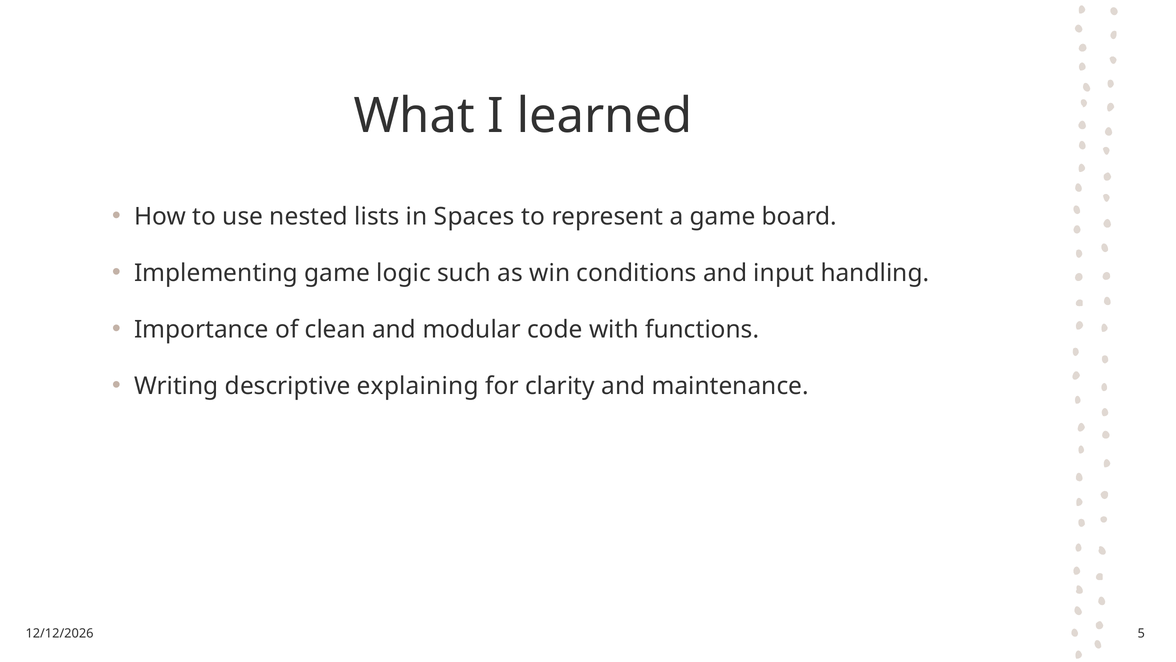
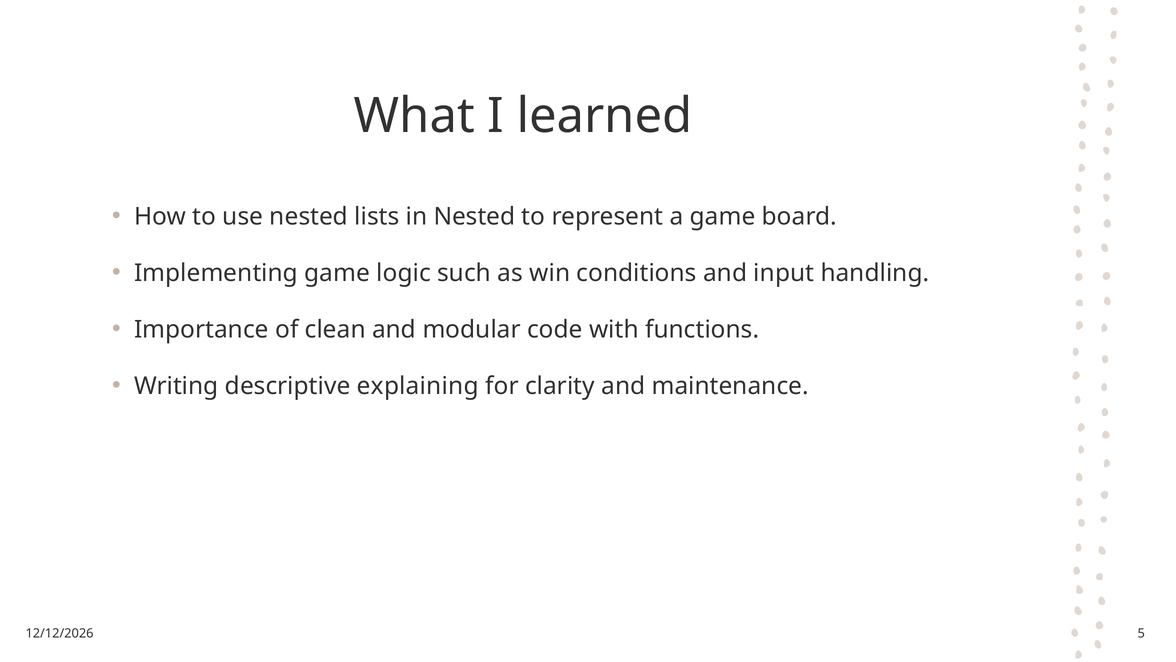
in Spaces: Spaces -> Nested (474, 216)
